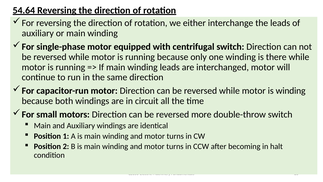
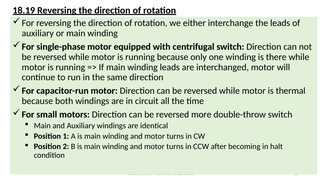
54.64: 54.64 -> 18.19 (24, 10)
is winding: winding -> thermal (291, 91)
